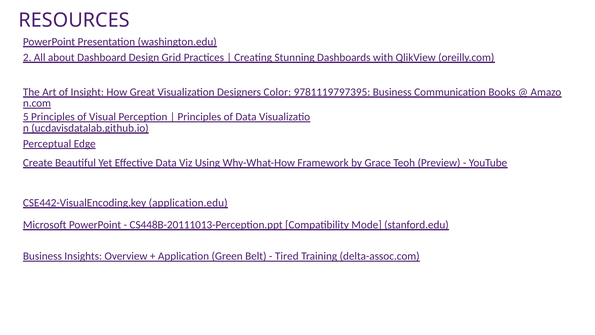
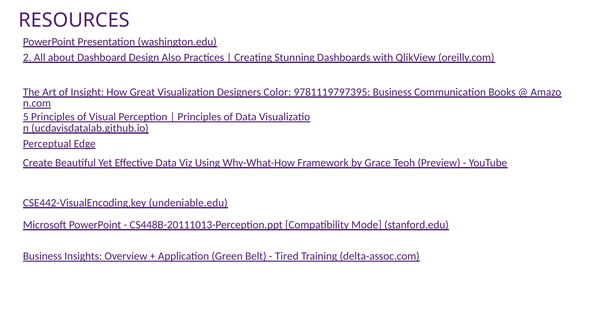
Grid: Grid -> Also (171, 57)
application.edu: application.edu -> undeniable.edu (188, 203)
